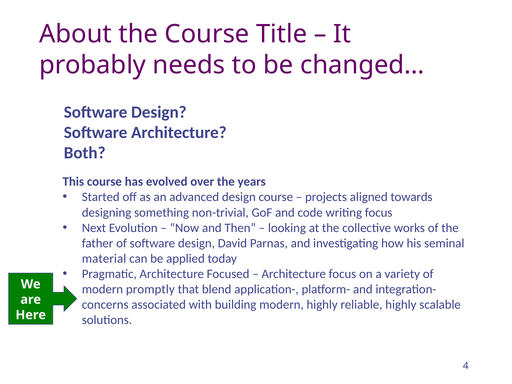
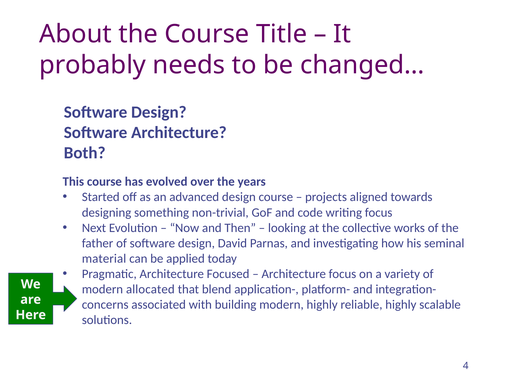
promptly: promptly -> allocated (150, 289)
